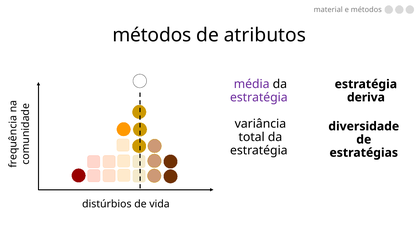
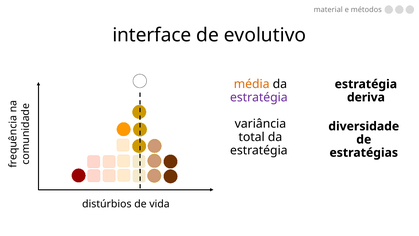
métodos: métodos -> interface (152, 35)
atributos: atributos -> evolutivo (265, 35)
média colour: purple -> orange (252, 84)
